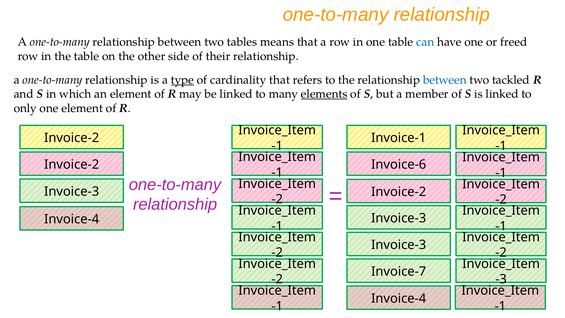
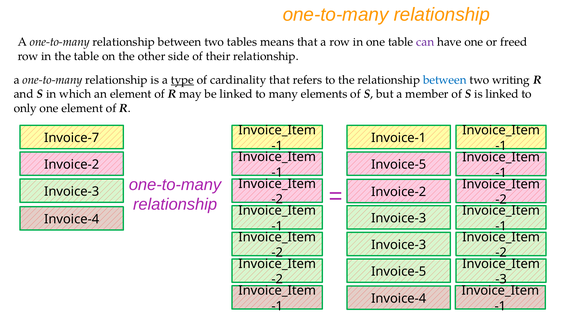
can colour: blue -> purple (425, 42)
tackled: tackled -> writing (511, 80)
elements underline: present -> none (324, 94)
Invoice-2: Invoice-2 -> Invoice-7 (72, 138)
Invoice-6: Invoice-6 -> Invoice-5 (399, 165)
Invoice-7: Invoice-7 -> Invoice-5 (399, 271)
